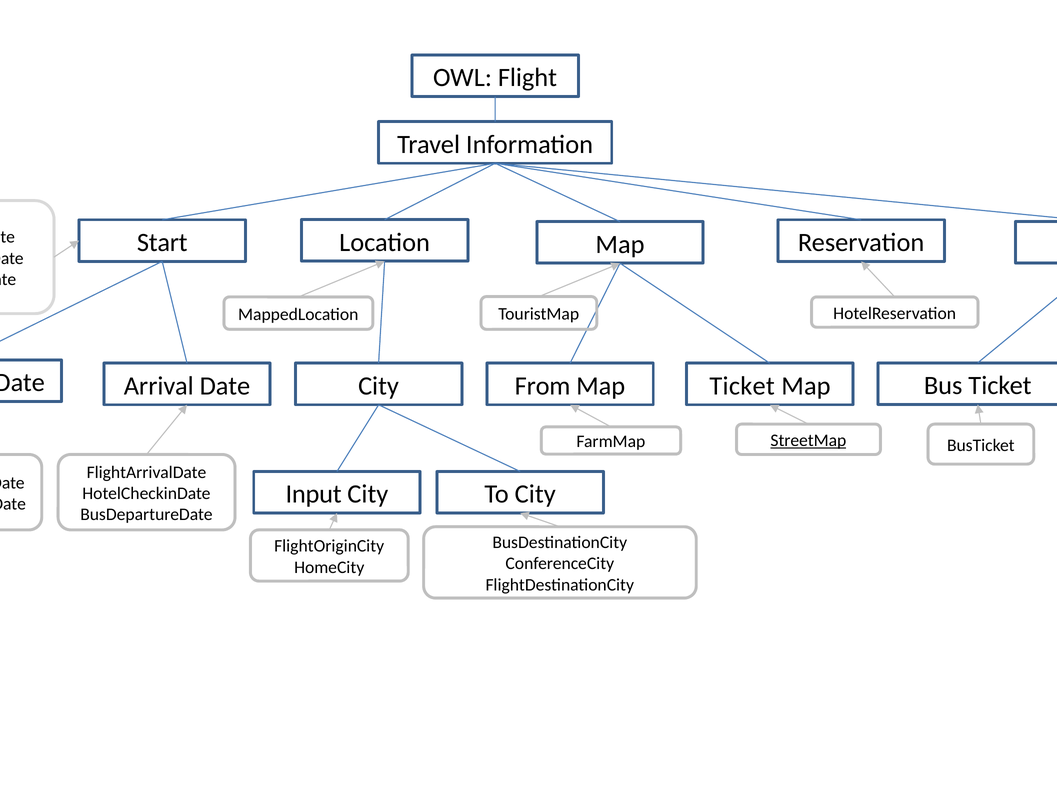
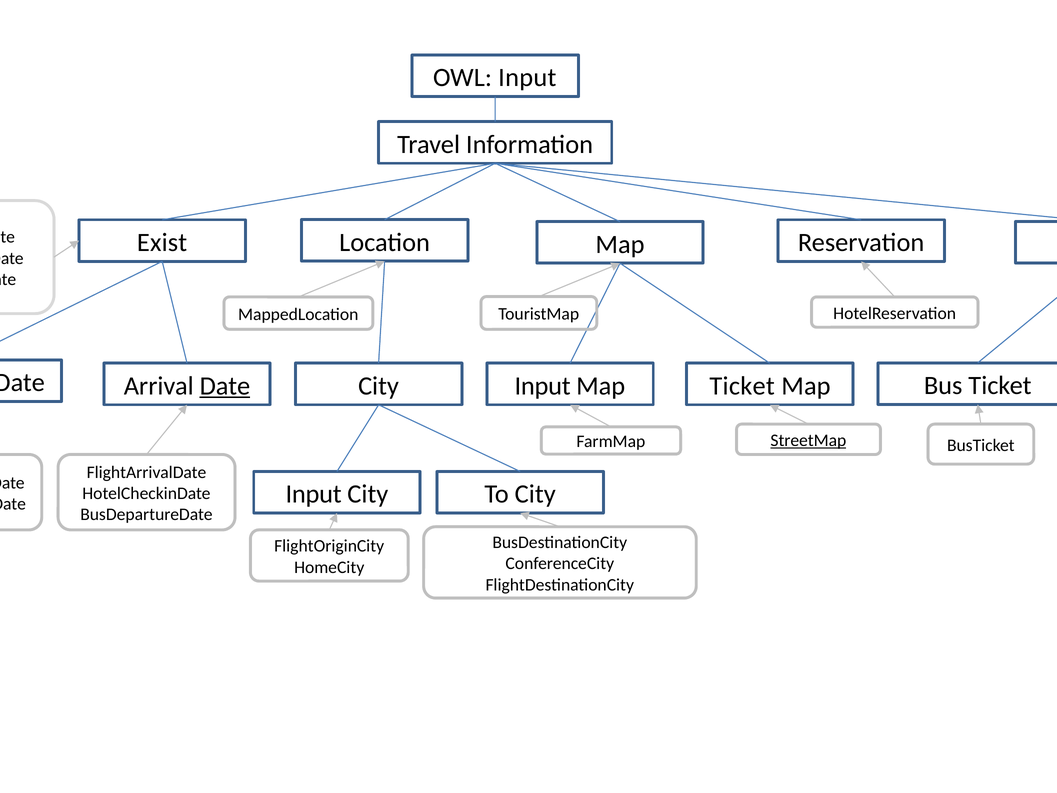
OWL Flight: Flight -> Input (527, 78)
Start: Start -> Exist (162, 242)
City From: From -> Input (543, 386)
Date underline: none -> present (225, 386)
